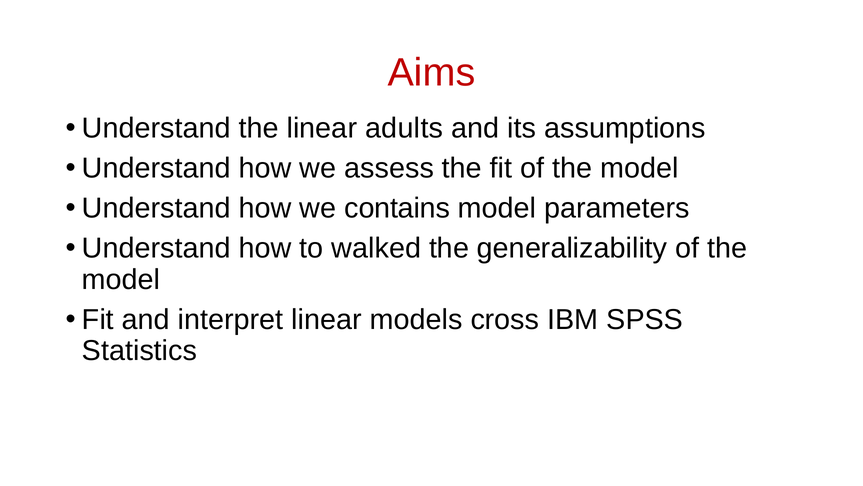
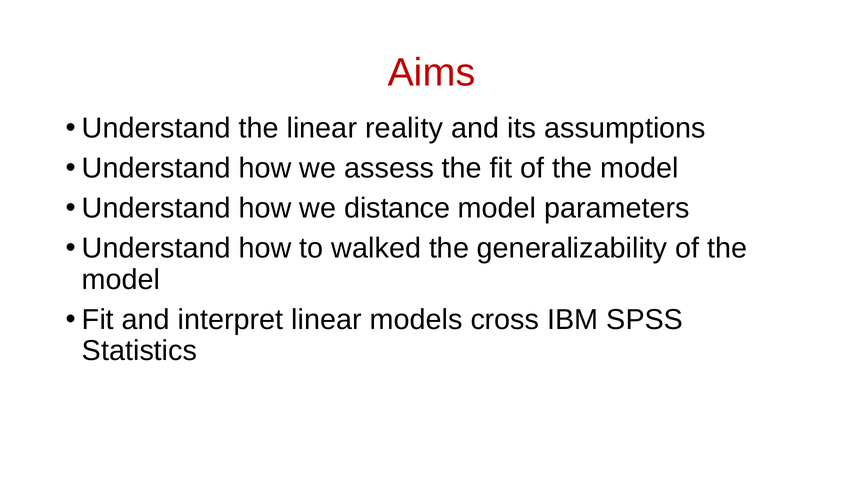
adults: adults -> reality (404, 128)
contains: contains -> distance (397, 208)
